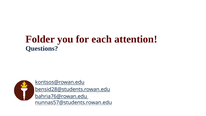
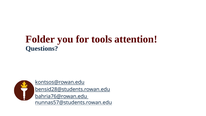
each: each -> tools (102, 39)
